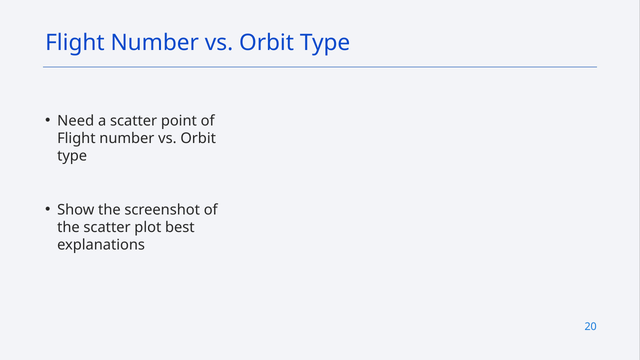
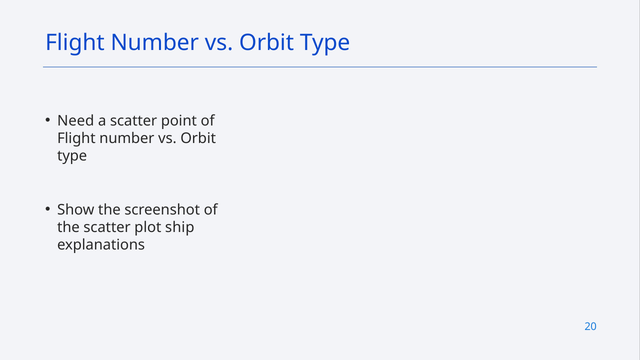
best: best -> ship (180, 227)
